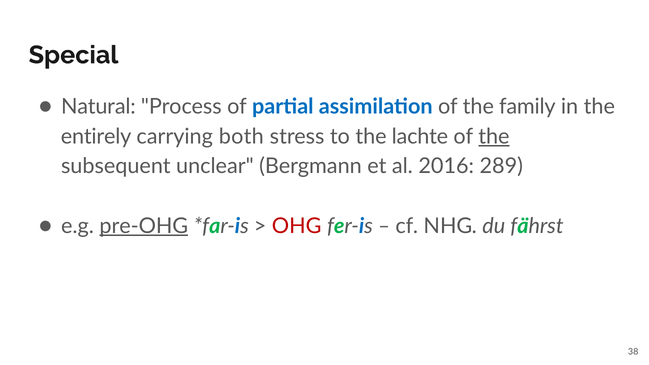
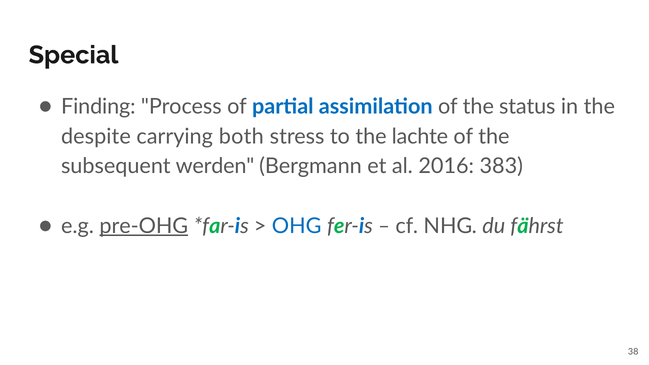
Natural: Natural -> Finding (98, 107)
family: family -> status (527, 107)
entirely: entirely -> despite (96, 137)
the underline: present -> none (494, 137)
unclear: unclear -> werden (215, 166)
289: 289 -> 383 (501, 166)
OHG colour: red -> blue (297, 226)
